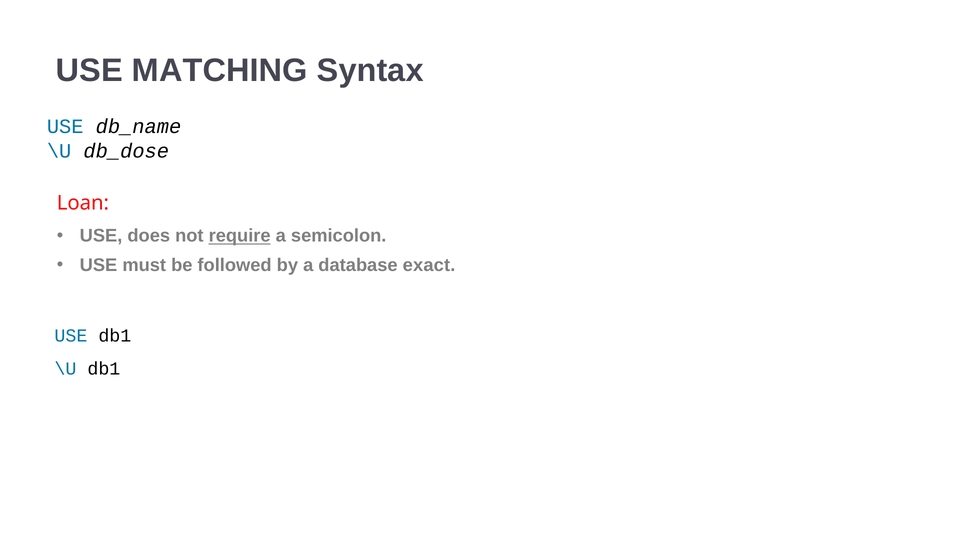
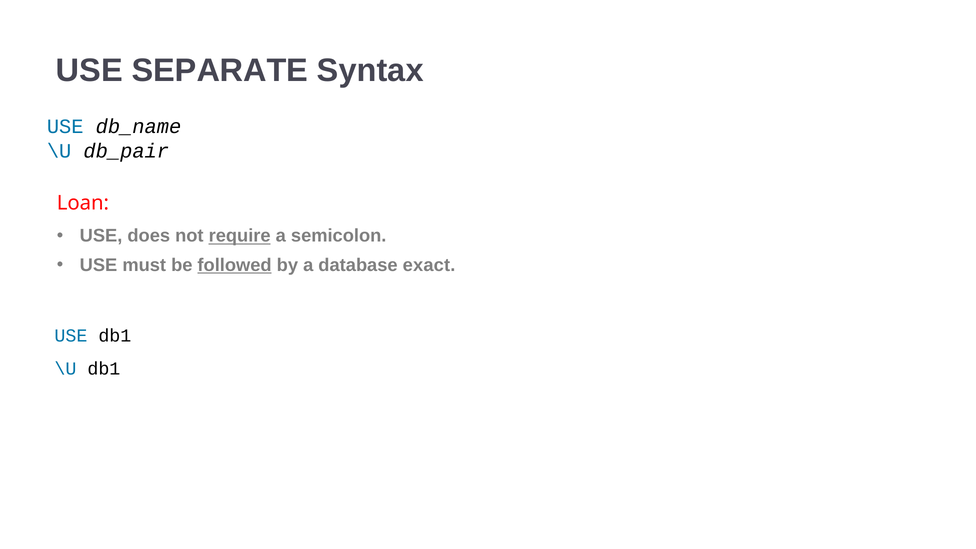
MATCHING: MATCHING -> SEPARATE (220, 71)
db_dose: db_dose -> db_pair (126, 151)
followed underline: none -> present (235, 265)
